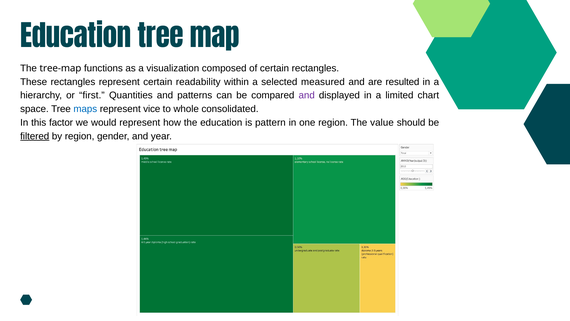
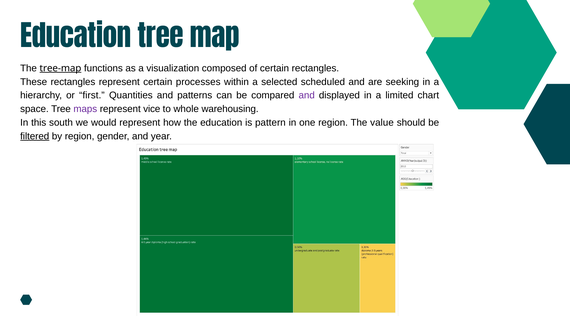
tree-map underline: none -> present (60, 68)
readability: readability -> processes (198, 82)
measured: measured -> scheduled (323, 82)
resulted: resulted -> seeking (402, 82)
maps colour: blue -> purple (85, 109)
consolidated: consolidated -> warehousing (230, 109)
factor: factor -> south (61, 122)
